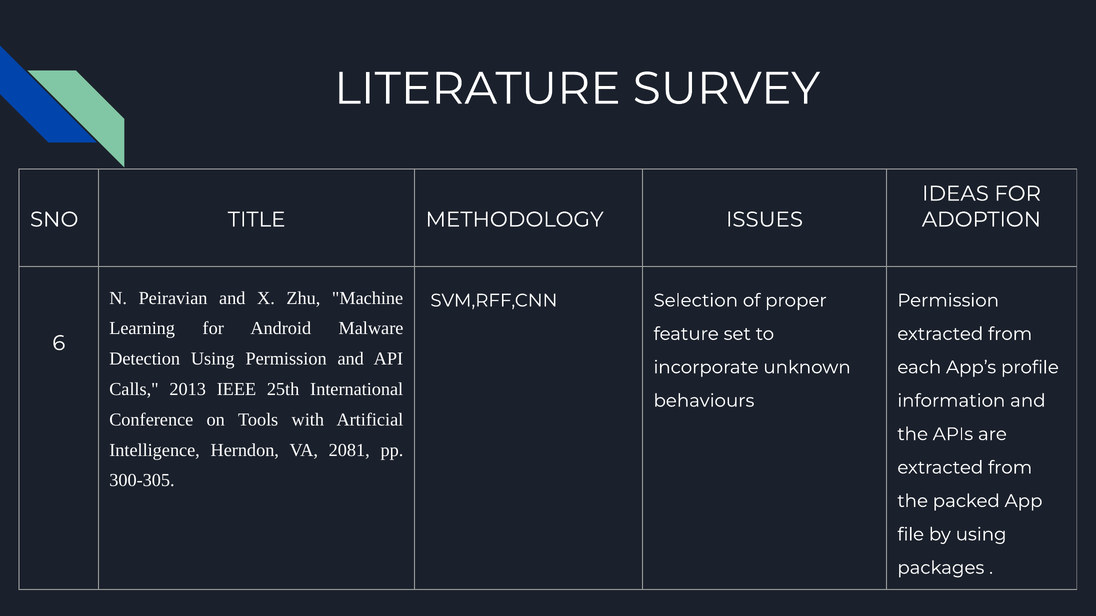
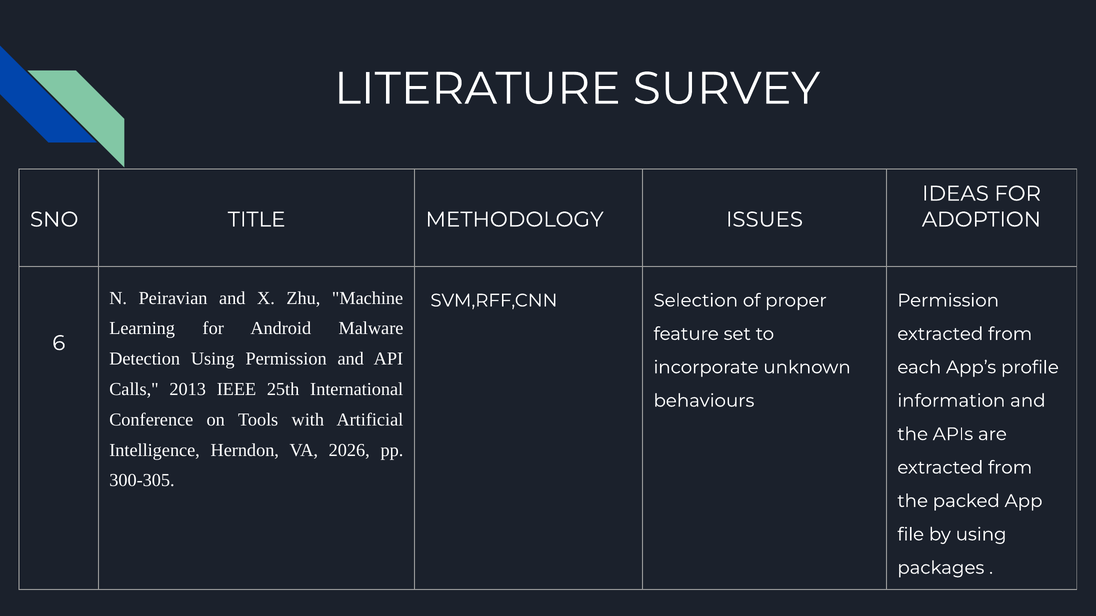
2081: 2081 -> 2026 (349, 450)
